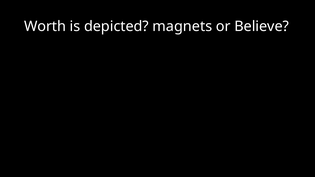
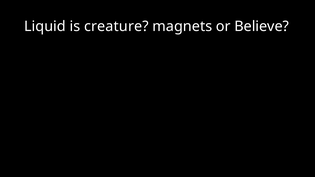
Worth: Worth -> Liquid (45, 26)
depicted: depicted -> creature (116, 26)
